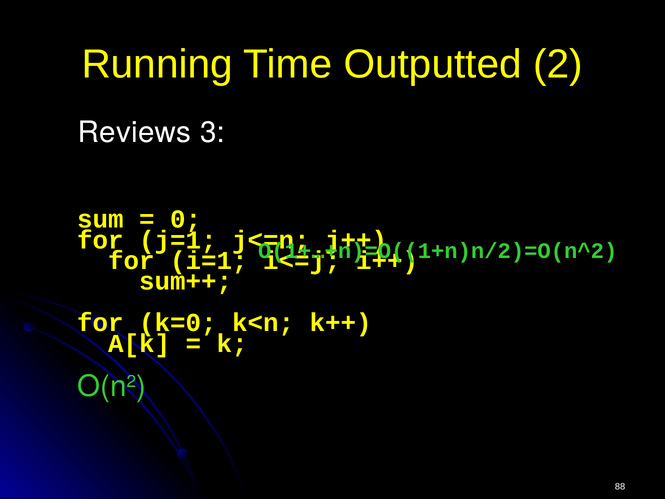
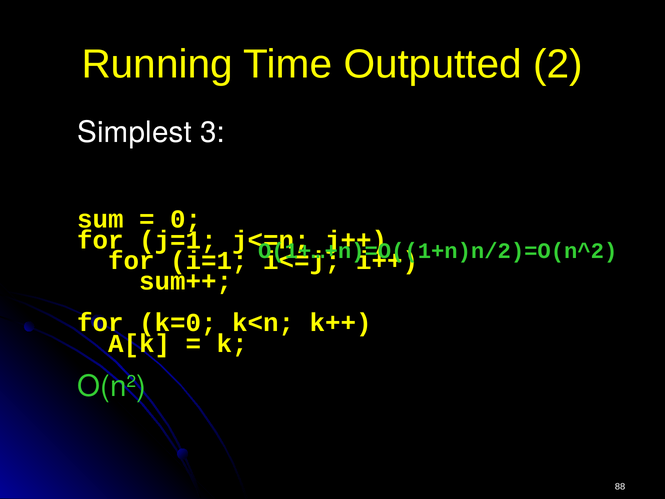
Reviews: Reviews -> Simplest (135, 133)
